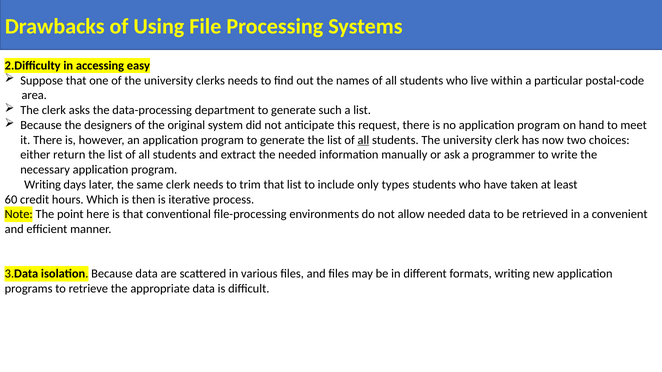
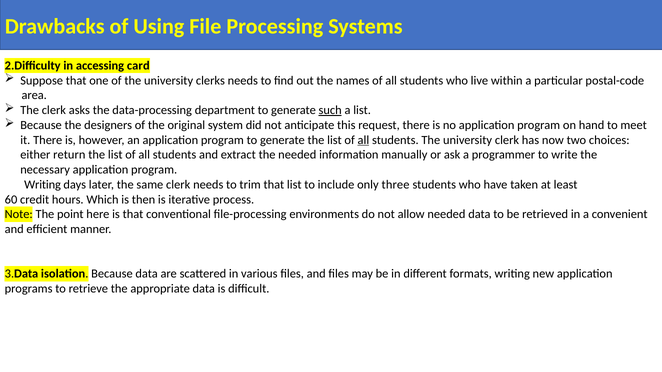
easy: easy -> card (138, 66)
such underline: none -> present (330, 110)
types: types -> three (396, 185)
